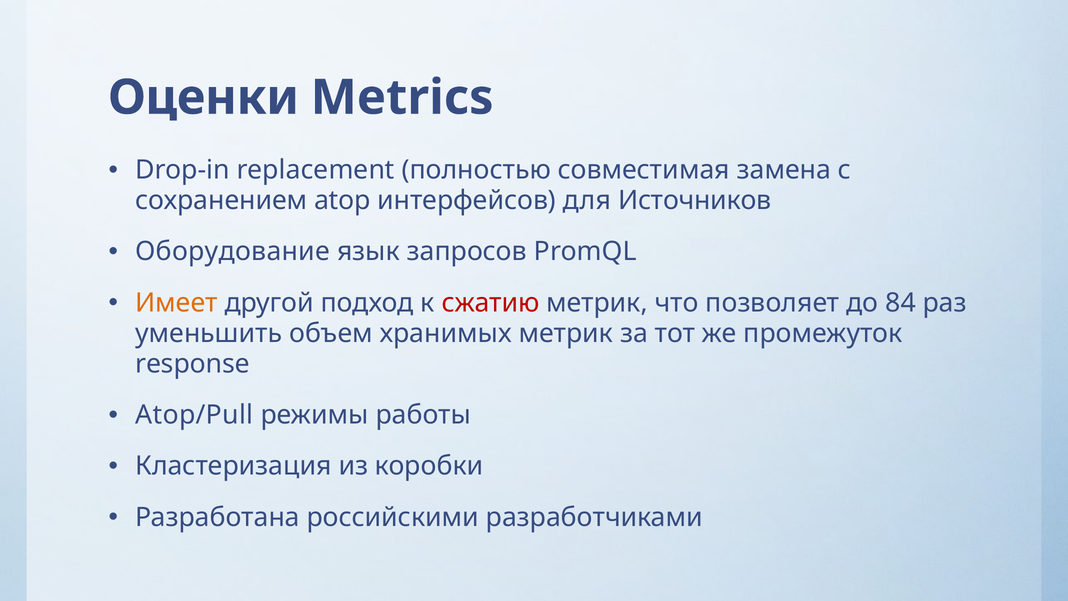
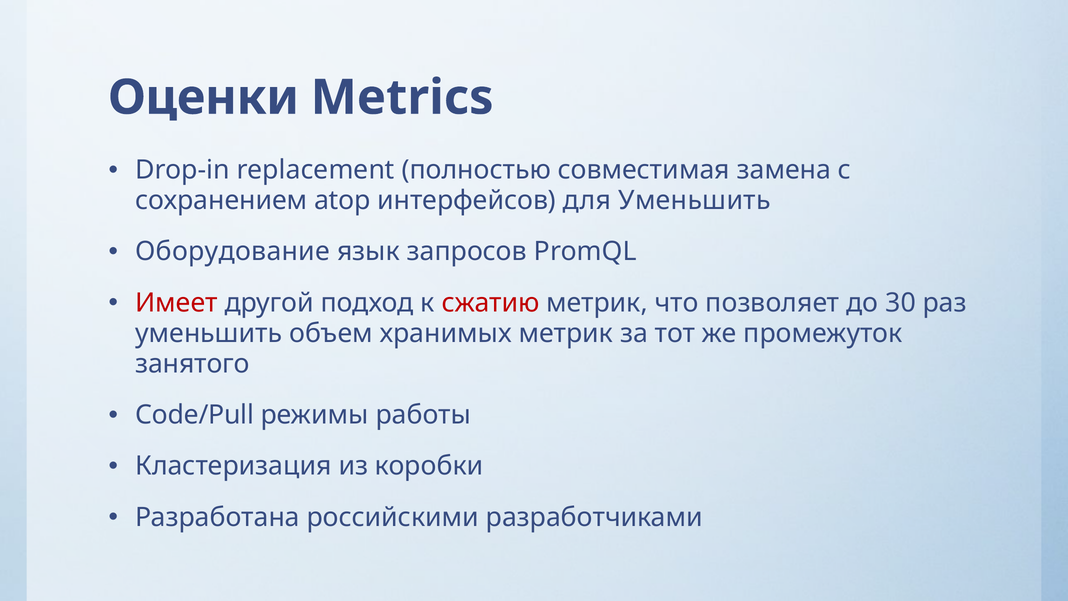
для Источников: Источников -> Уменьшить (695, 200)
Имеет colour: orange -> red (176, 303)
84: 84 -> 30 (901, 303)
response: response -> занятого (192, 364)
Atop/Pull: Atop/Pull -> Code/Pull (195, 415)
